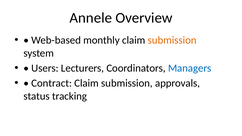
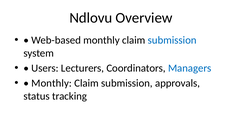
Annele: Annele -> Ndlovu (91, 18)
submission colour: orange -> blue (172, 40)
Contract: Contract -> Monthly (52, 83)
